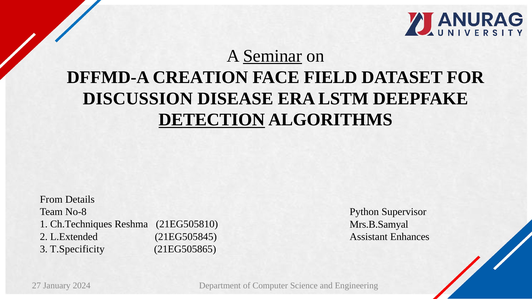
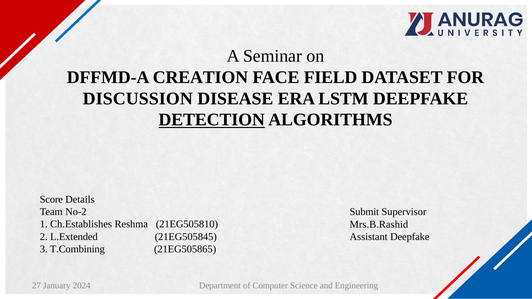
Seminar underline: present -> none (273, 56)
From: From -> Score (51, 200)
No-8: No-8 -> No-2 (76, 212)
Python: Python -> Submit (364, 212)
Ch.Techniques: Ch.Techniques -> Ch.Establishes (81, 224)
Mrs.B.Samyal: Mrs.B.Samyal -> Mrs.B.Rashid (379, 225)
Assistant Enhances: Enhances -> Deepfake (410, 237)
T.Specificity: T.Specificity -> T.Combining (77, 249)
